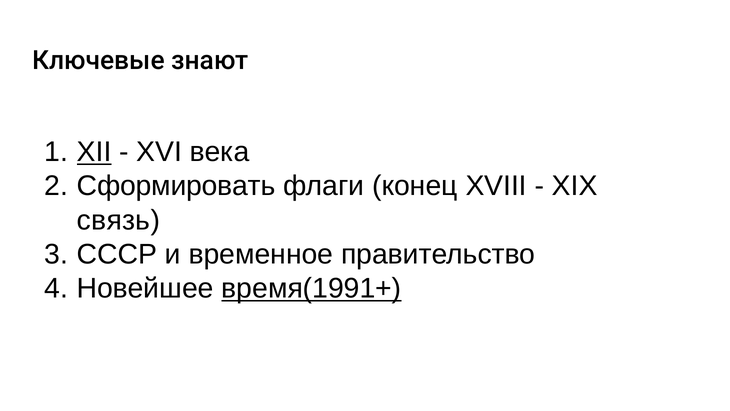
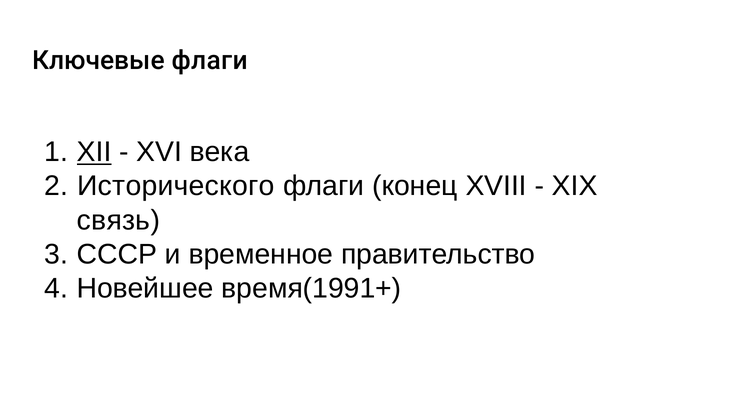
Ключевые знают: знают -> флаги (210, 60)
Сформировать: Сформировать -> Исторического (176, 186)
время(1991+ underline: present -> none (311, 288)
